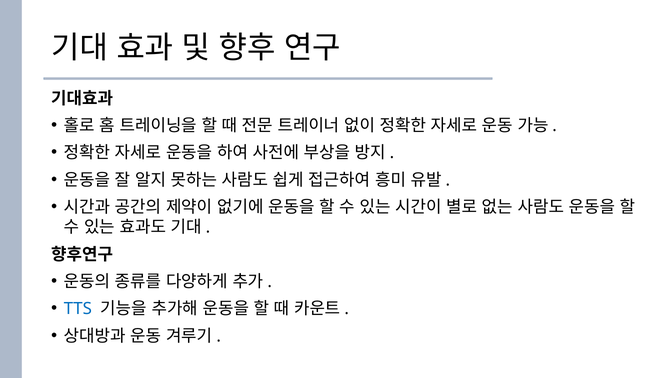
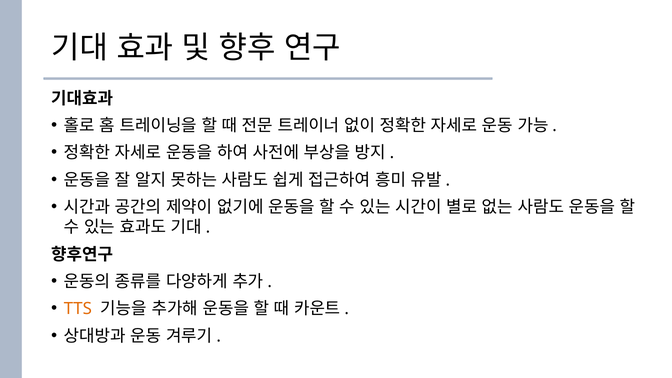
TTS colour: blue -> orange (78, 309)
